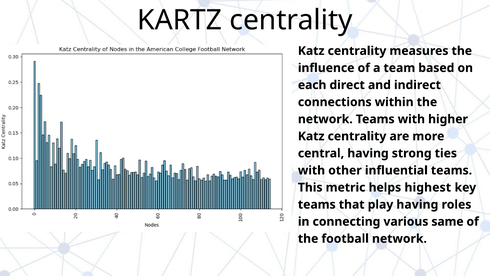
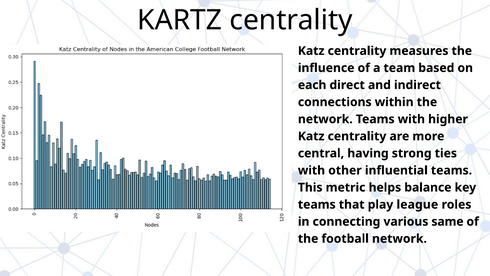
highest: highest -> balance (428, 187)
play having: having -> league (417, 204)
